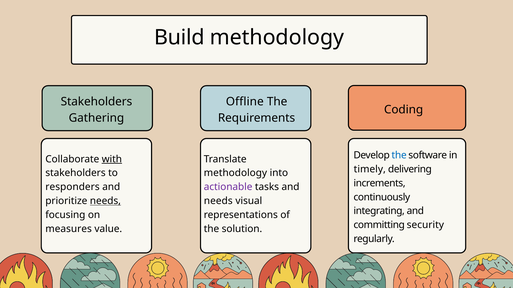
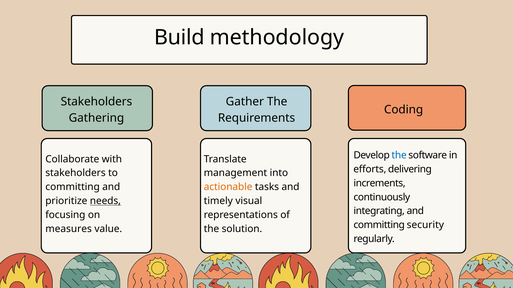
Offline: Offline -> Gather (245, 102)
with underline: present -> none (112, 159)
timely: timely -> efforts (370, 170)
methodology: methodology -> management (235, 173)
responders: responders -> committing (73, 187)
actionable colour: purple -> orange (228, 187)
needs: needs -> timely (218, 201)
